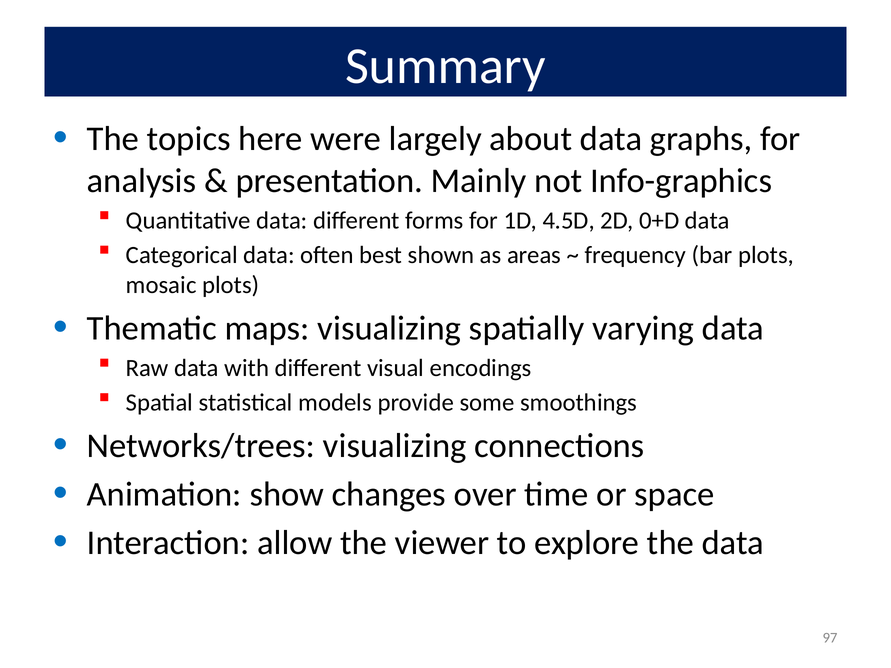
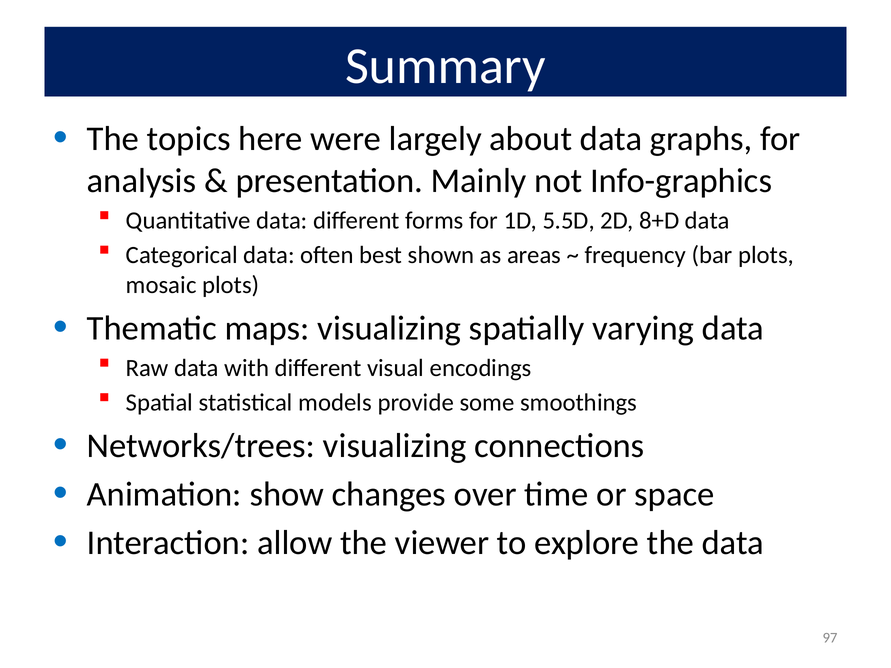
4.5D: 4.5D -> 5.5D (569, 221)
0+D: 0+D -> 8+D (659, 221)
